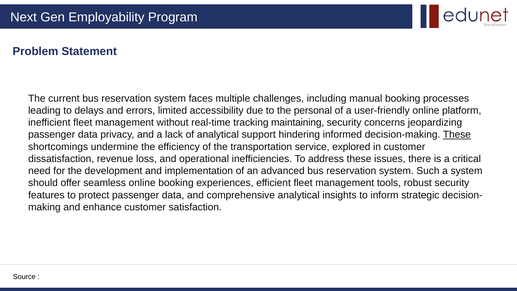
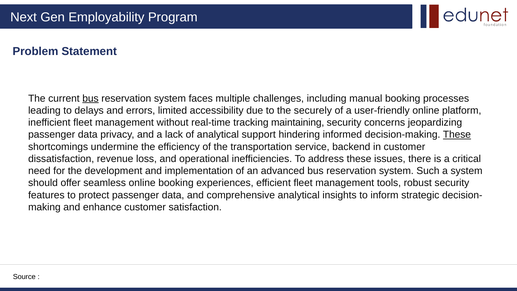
bus underline: none -> present (90, 98)
personal: personal -> securely (313, 110)
explored: explored -> backend (351, 147)
